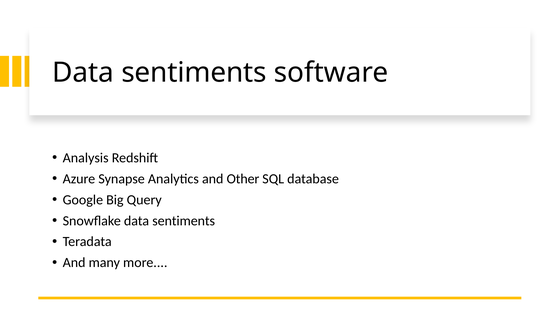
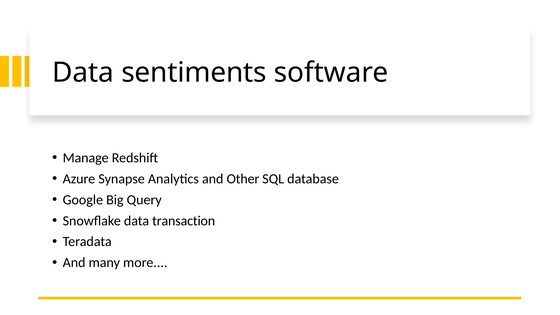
Analysis: Analysis -> Manage (86, 158)
Snowflake data sentiments: sentiments -> transaction (184, 221)
